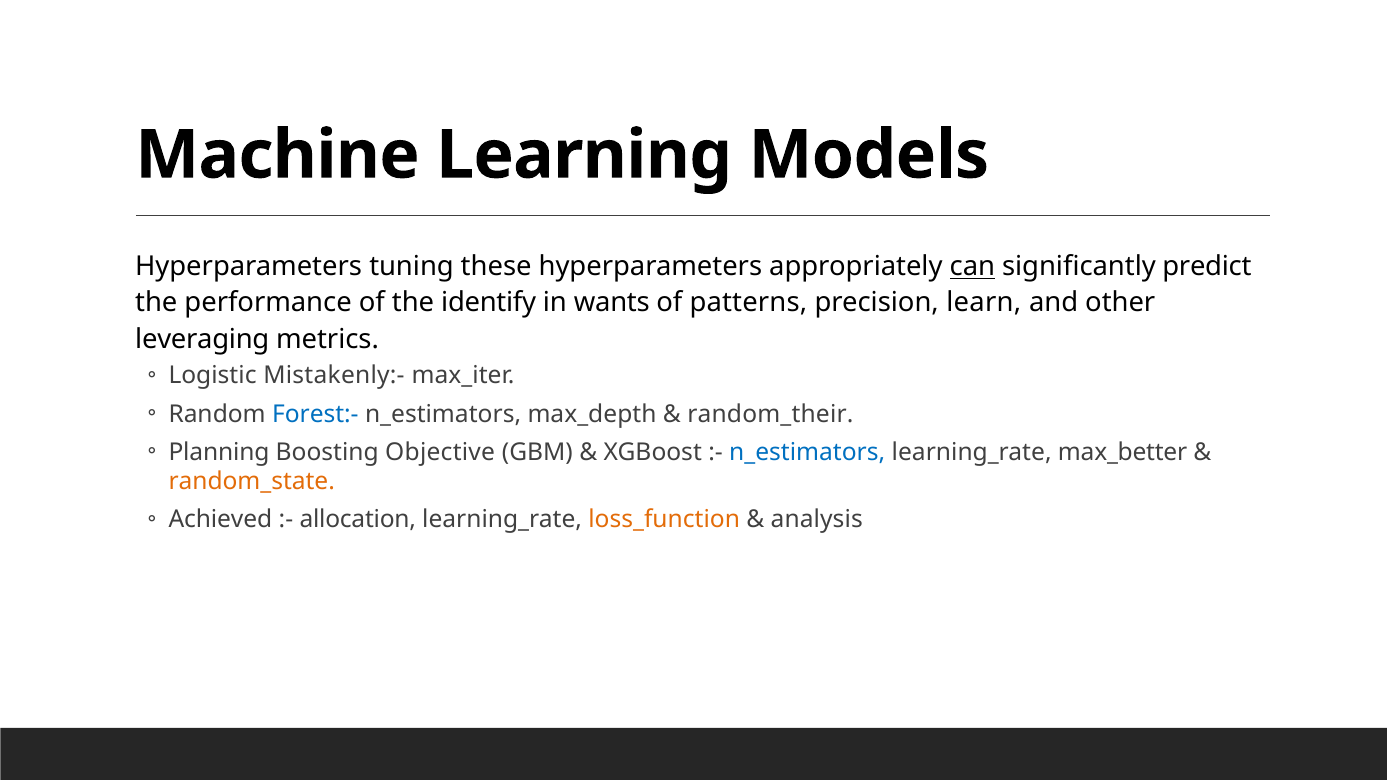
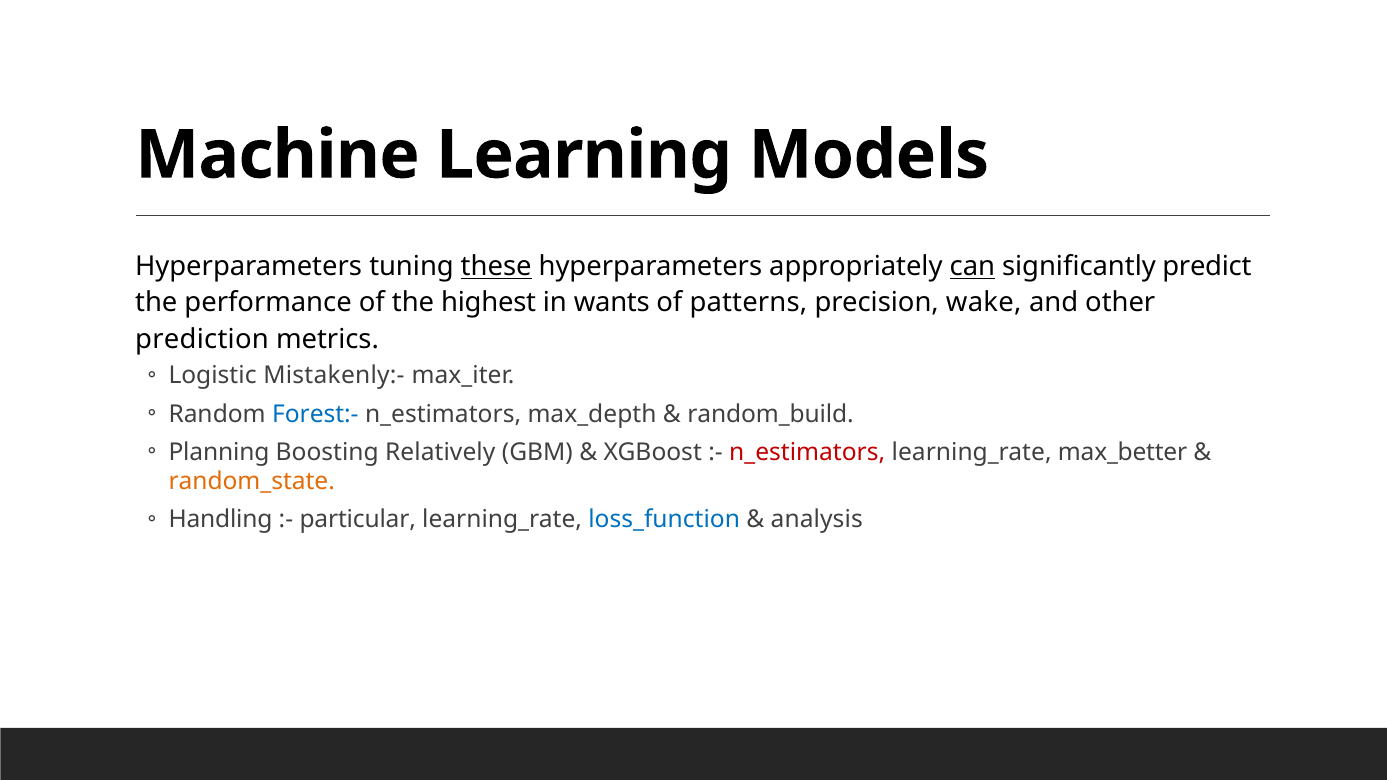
these underline: none -> present (496, 267)
identify: identify -> highest (489, 303)
learn: learn -> wake (984, 303)
leveraging: leveraging -> prediction (202, 339)
random_their: random_their -> random_build (771, 414)
Objective: Objective -> Relatively (440, 452)
n_estimators colour: blue -> red (807, 452)
Achieved: Achieved -> Handling (220, 520)
allocation: allocation -> particular (358, 520)
loss_function colour: orange -> blue (664, 520)
